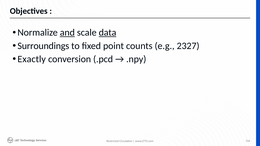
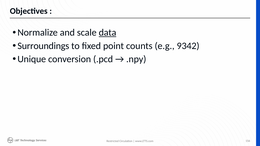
and underline: present -> none (67, 33)
2327: 2327 -> 9342 (188, 46)
Exactly: Exactly -> Unique (32, 59)
